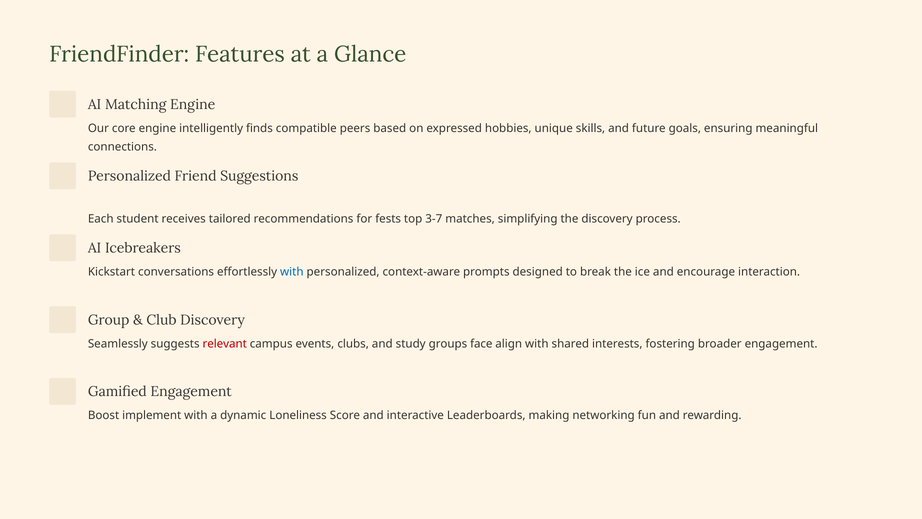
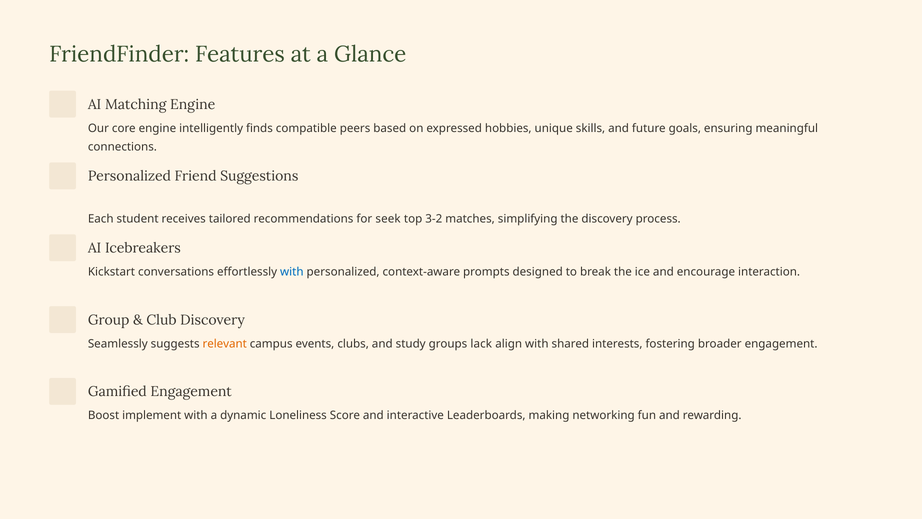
fests: fests -> seek (388, 219)
3-7: 3-7 -> 3-2 (434, 219)
relevant colour: red -> orange (225, 344)
face: face -> lack (481, 344)
